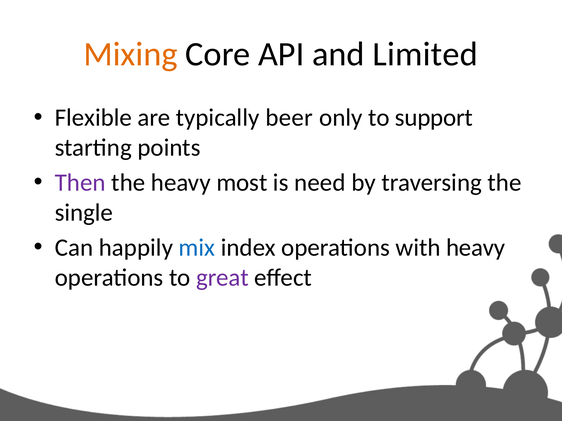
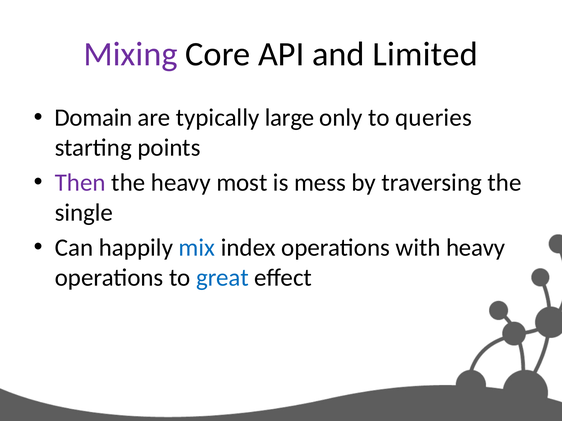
Mixing colour: orange -> purple (130, 54)
Flexible: Flexible -> Domain (93, 118)
beer: beer -> large (289, 118)
support: support -> queries (434, 118)
need: need -> mess (320, 183)
great colour: purple -> blue (222, 278)
